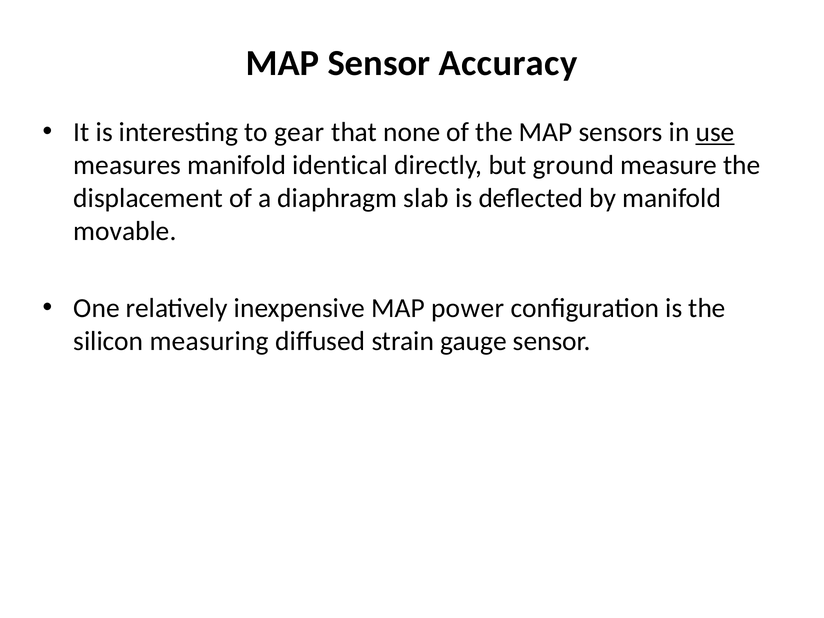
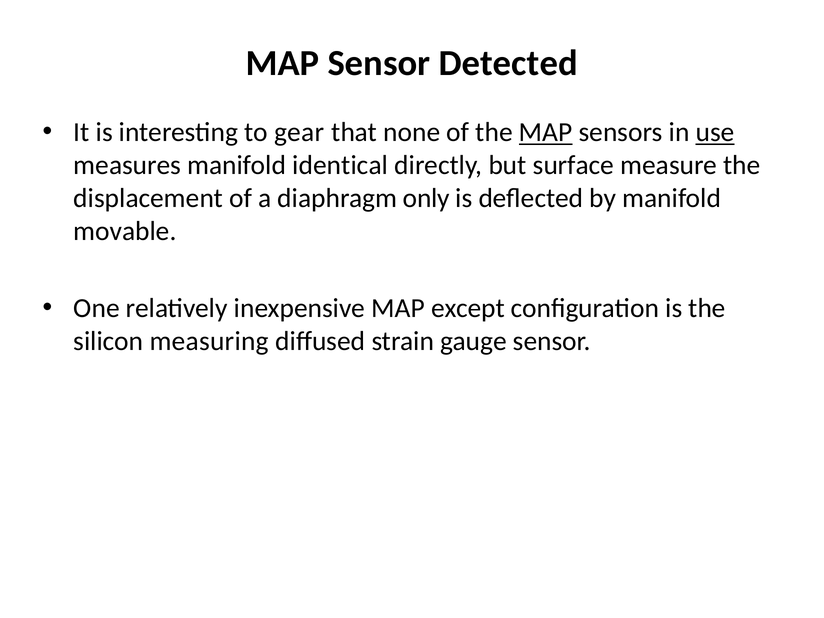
Accuracy: Accuracy -> Detected (508, 63)
MAP underline: none -> present (546, 132)
ground: ground -> surface (573, 165)
slab: slab -> only (426, 198)
power: power -> except (468, 308)
